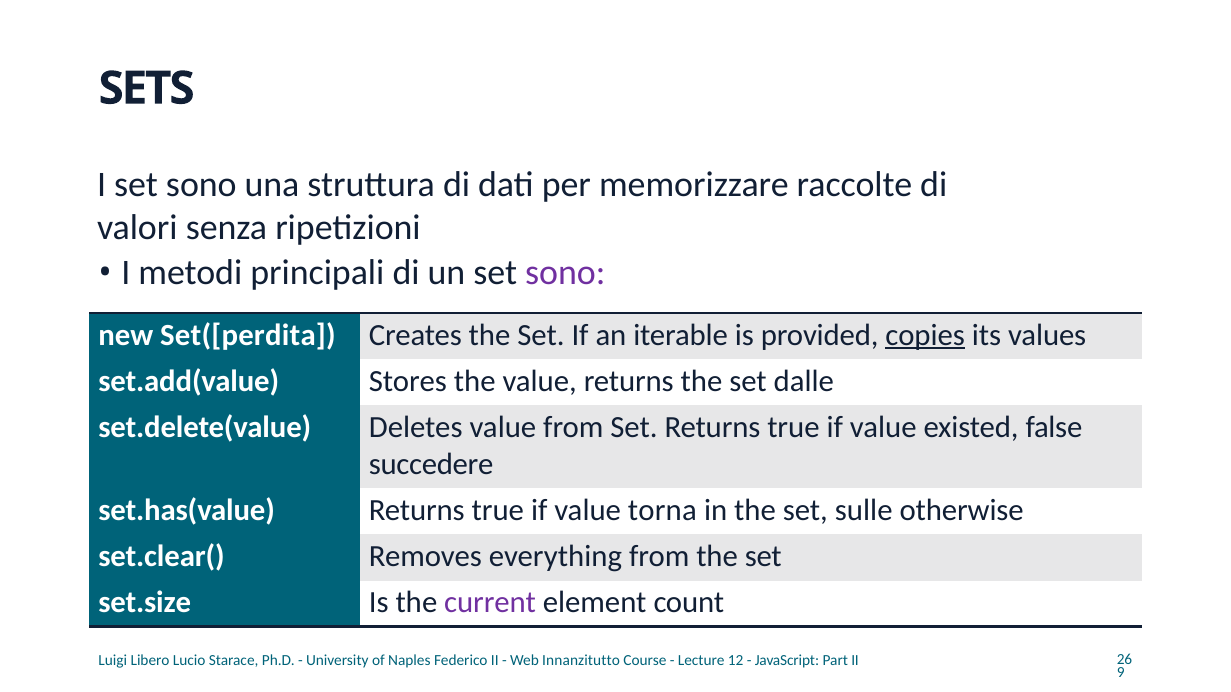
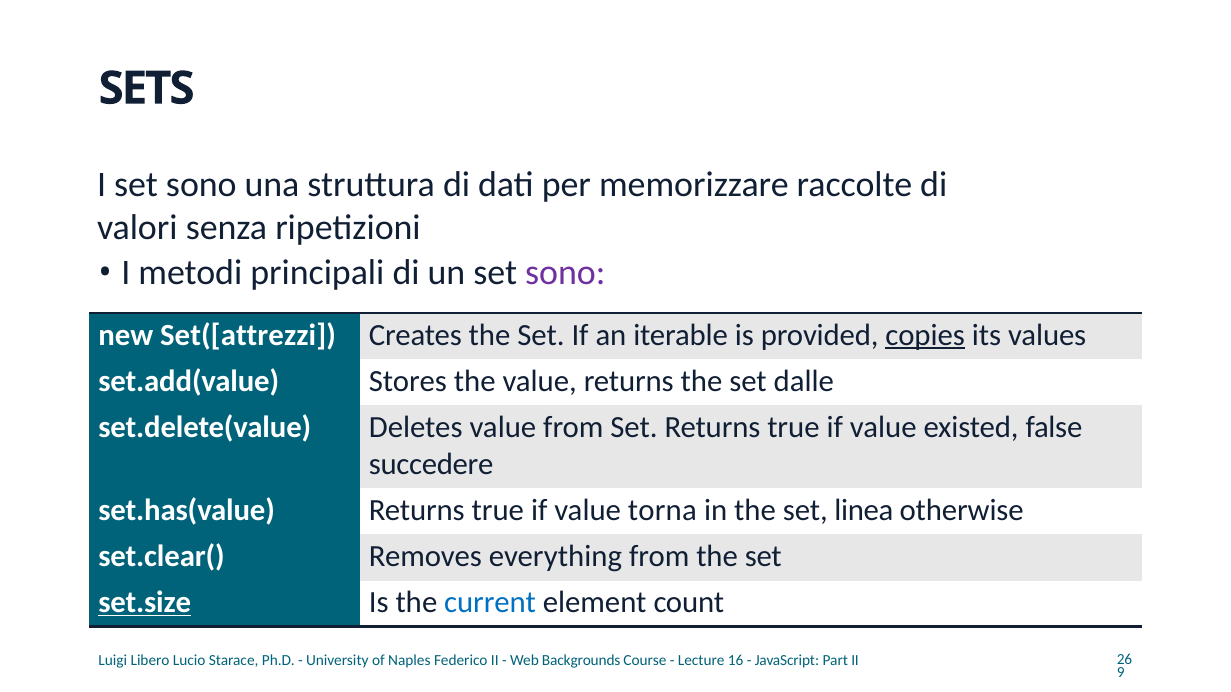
Set([perdita: Set([perdita -> Set([attrezzi (248, 335)
sulle: sulle -> linea (864, 510)
set.size underline: none -> present (145, 603)
current colour: purple -> blue (490, 603)
Innanzitutto: Innanzitutto -> Backgrounds (581, 660)
12: 12 -> 16 (736, 660)
